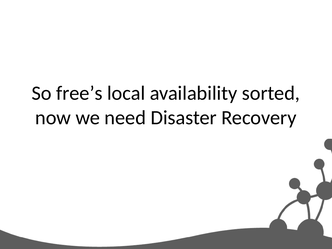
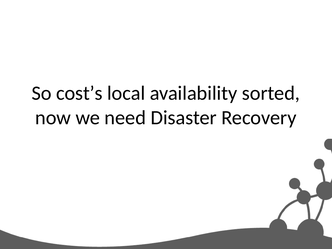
free’s: free’s -> cost’s (79, 93)
